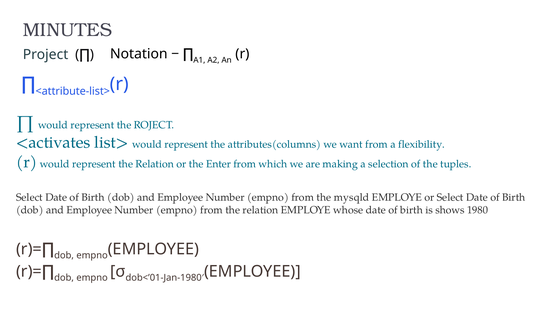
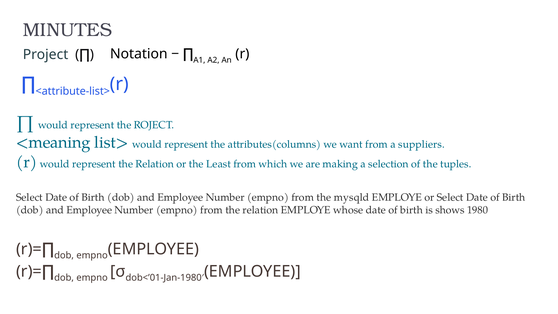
<activates: <activates -> <meaning (53, 143)
flexibility: flexibility -> suppliers (421, 144)
Enter: Enter -> Least (219, 164)
